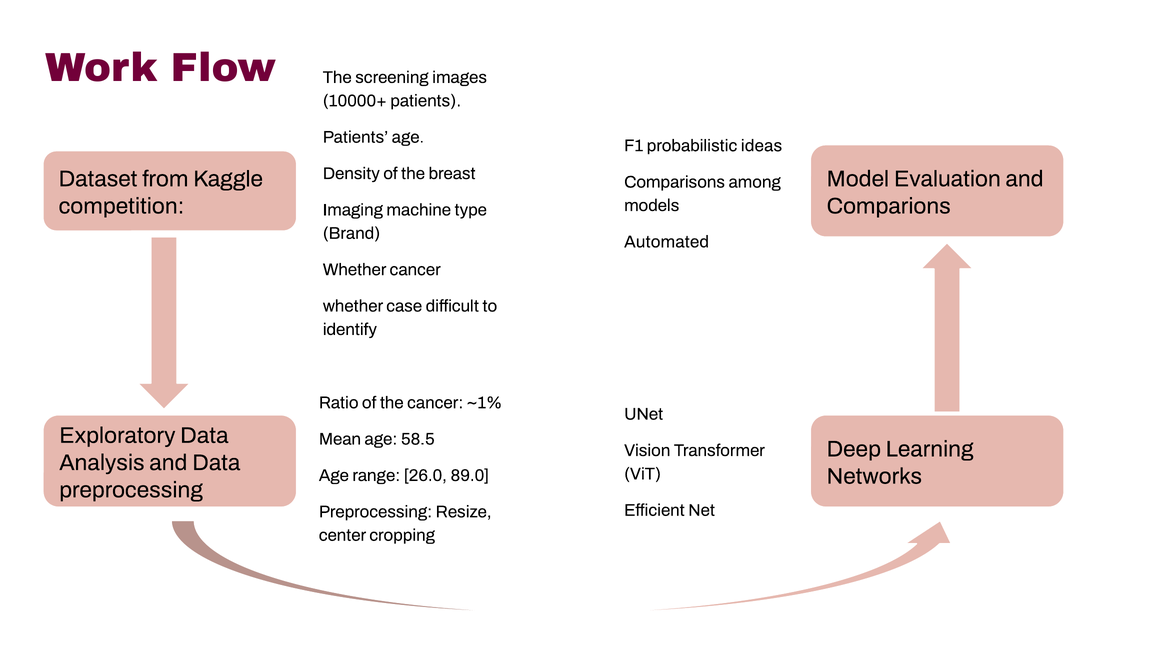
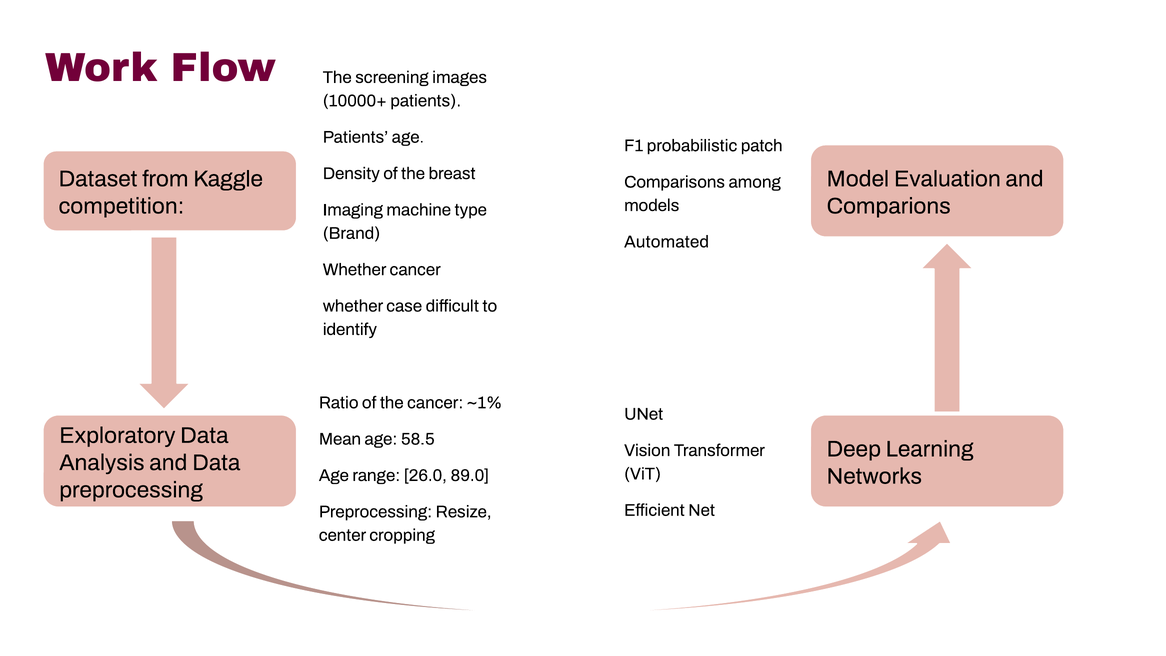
ideas: ideas -> patch (762, 146)
